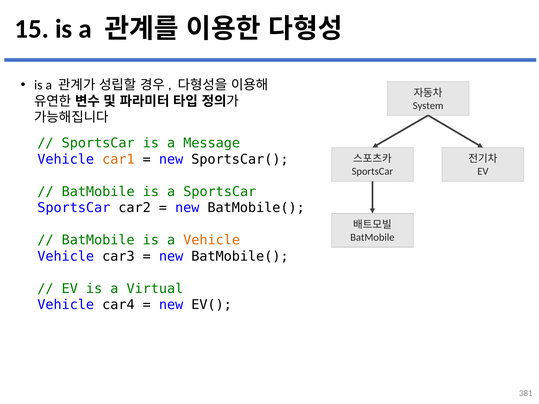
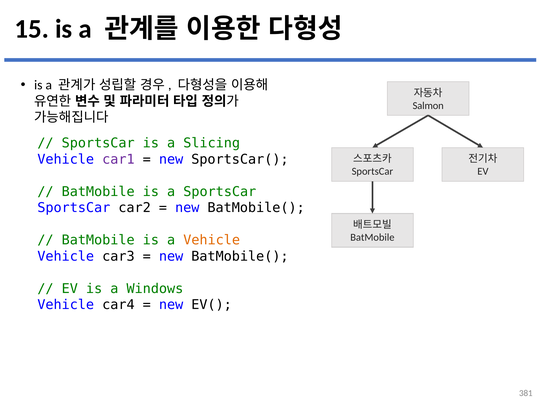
System: System -> Salmon (428, 106)
Message: Message -> Slicing (212, 143)
car1 colour: orange -> purple (118, 159)
Virtual: Virtual -> Windows (155, 289)
